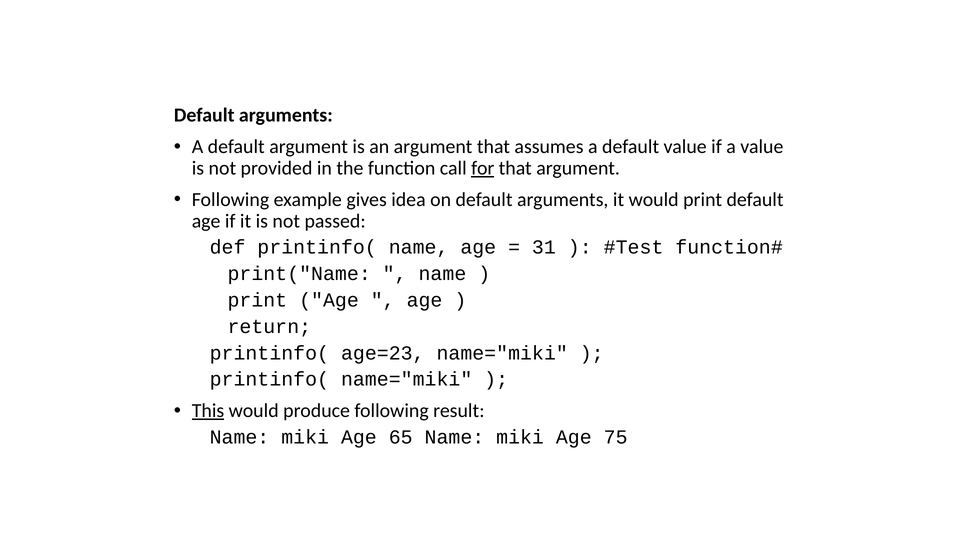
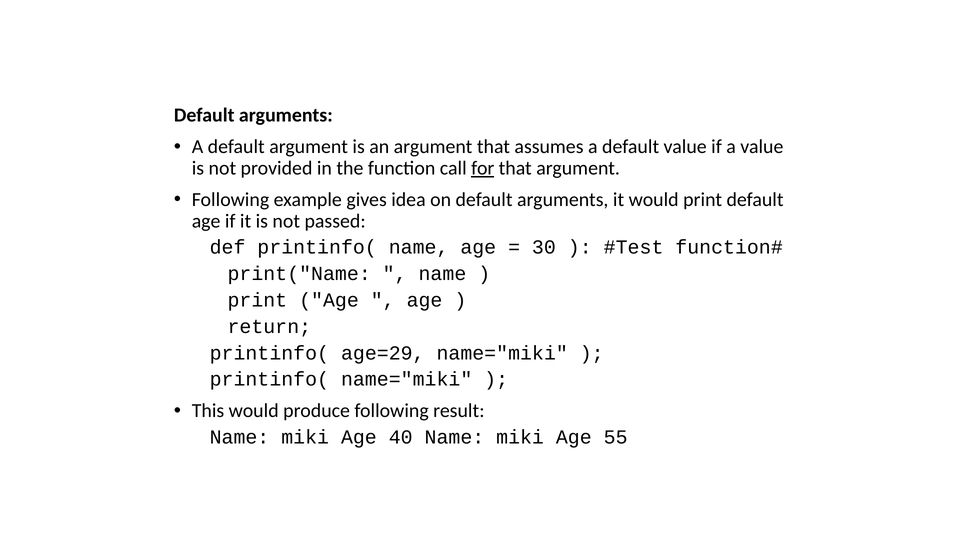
31: 31 -> 30 (544, 247)
age=23: age=23 -> age=29 (383, 353)
This underline: present -> none (208, 411)
65: 65 -> 40 (401, 437)
75: 75 -> 55 (616, 437)
